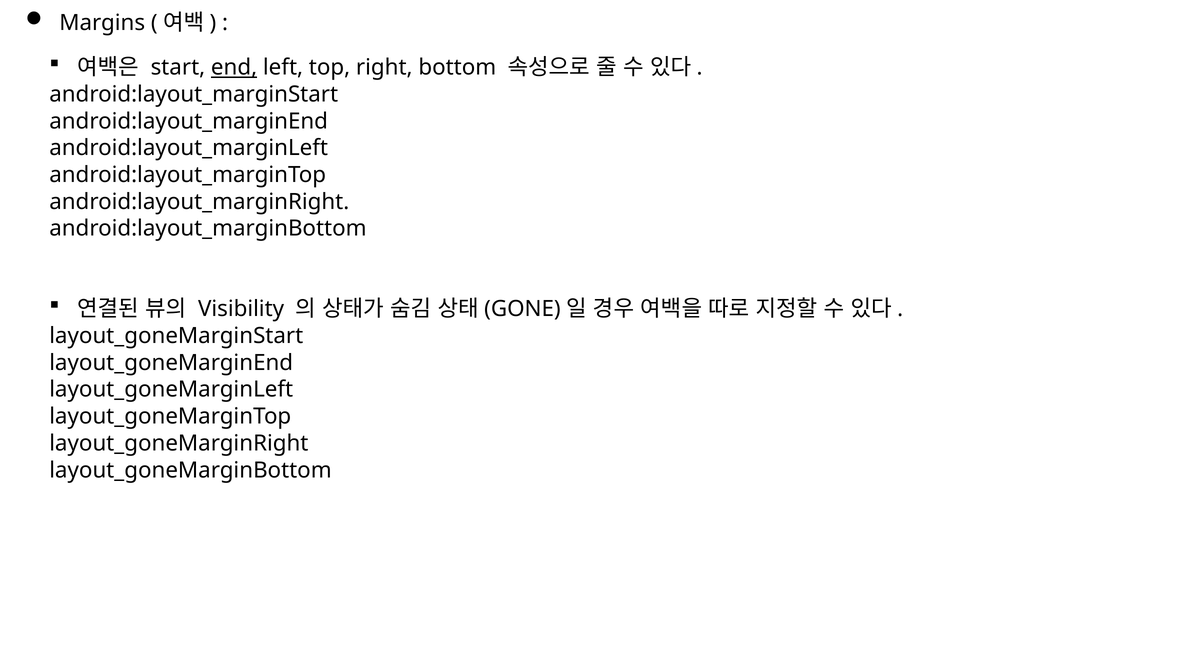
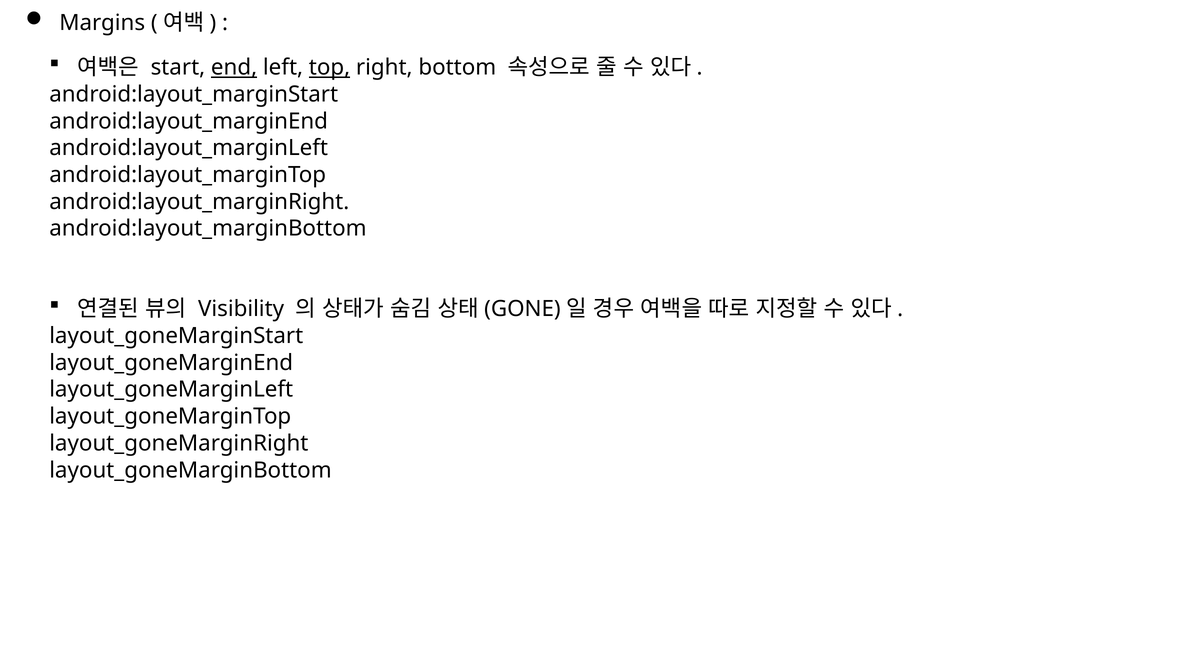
top underline: none -> present (330, 68)
